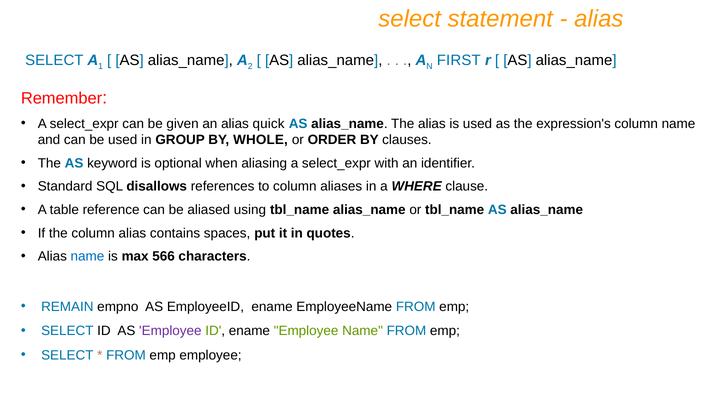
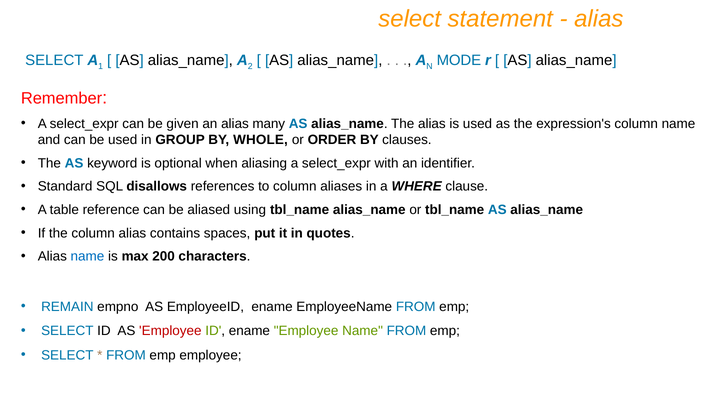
FIRST: FIRST -> MODE (459, 60)
quick: quick -> many (269, 124)
566: 566 -> 200 (164, 257)
Employee colour: purple -> red (170, 331)
